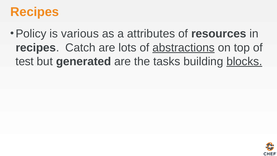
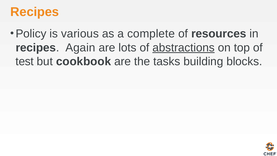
attributes: attributes -> complete (151, 34)
Catch: Catch -> Again (80, 48)
generated: generated -> cookbook (84, 61)
blocks underline: present -> none (244, 61)
